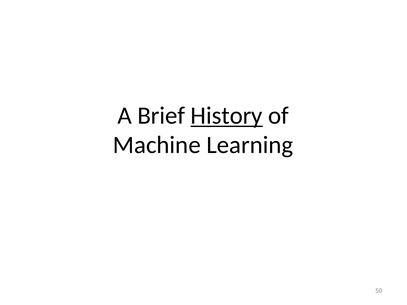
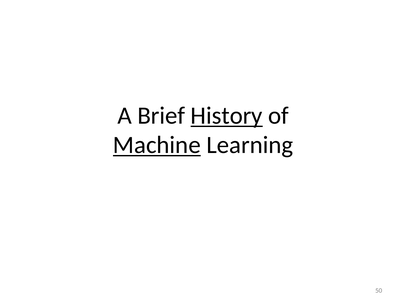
Machine underline: none -> present (157, 145)
